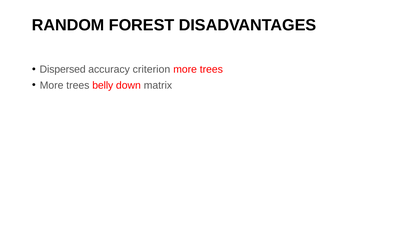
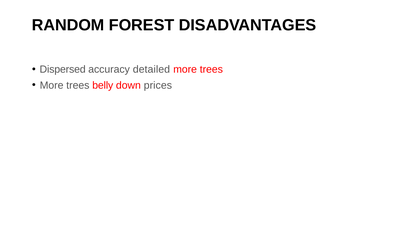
criterion: criterion -> detailed (151, 69)
matrix: matrix -> prices (158, 85)
